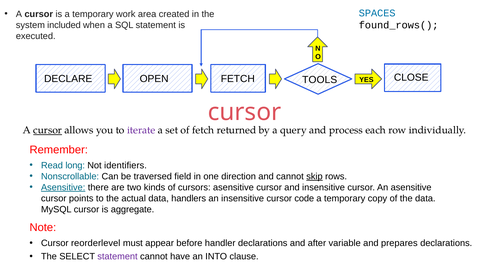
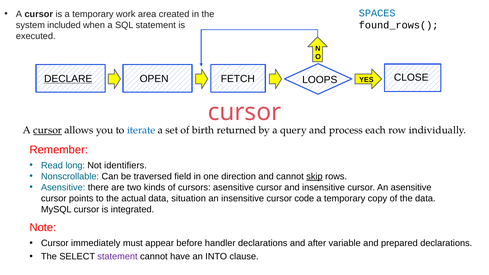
DECLARE underline: none -> present (68, 79)
TOOLS: TOOLS -> LOOPS (320, 80)
iterate colour: purple -> blue (141, 130)
of fetch: fetch -> birth (203, 130)
Asensitive underline: present -> none (63, 187)
handlers: handlers -> situation (189, 198)
aggregate: aggregate -> integrated (133, 209)
reorderlevel: reorderlevel -> immediately (96, 243)
prepares: prepares -> prepared (399, 243)
